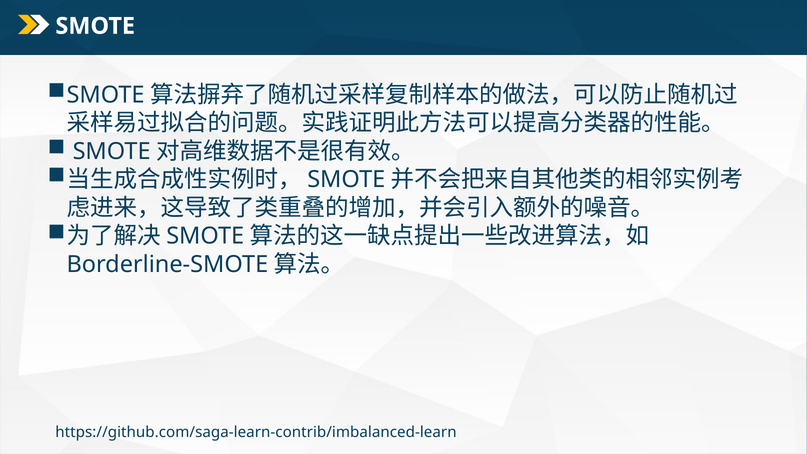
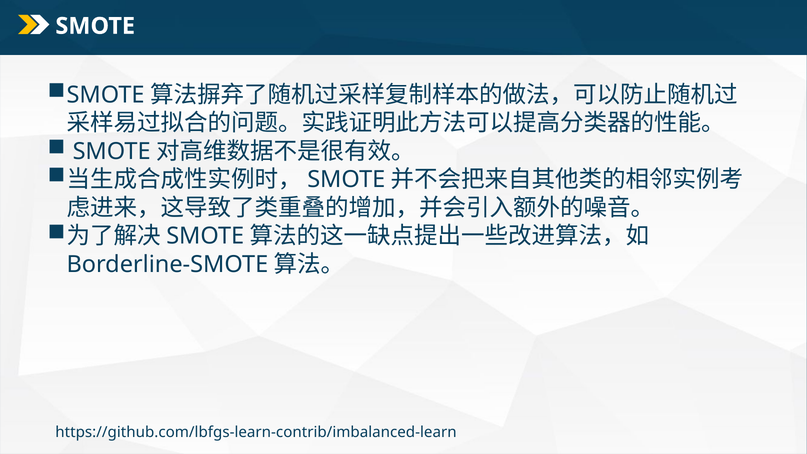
https://github.com/saga-learn-contrib/imbalanced-learn: https://github.com/saga-learn-contrib/imbalanced-learn -> https://github.com/lbfgs-learn-contrib/imbalanced-learn (256, 432)
